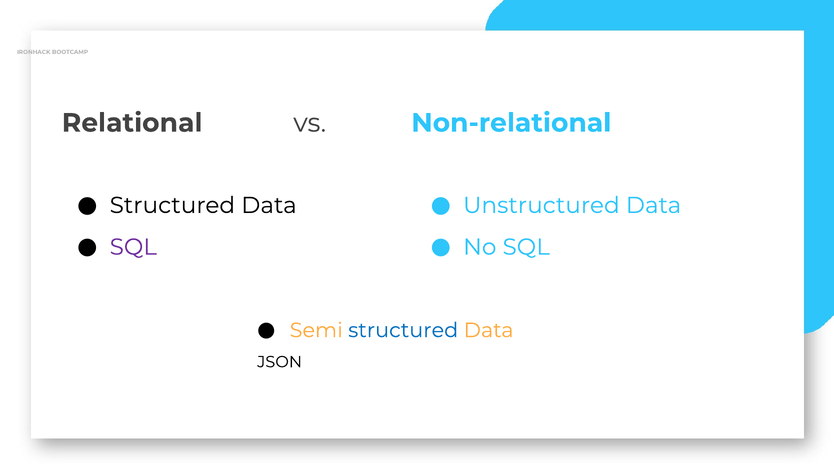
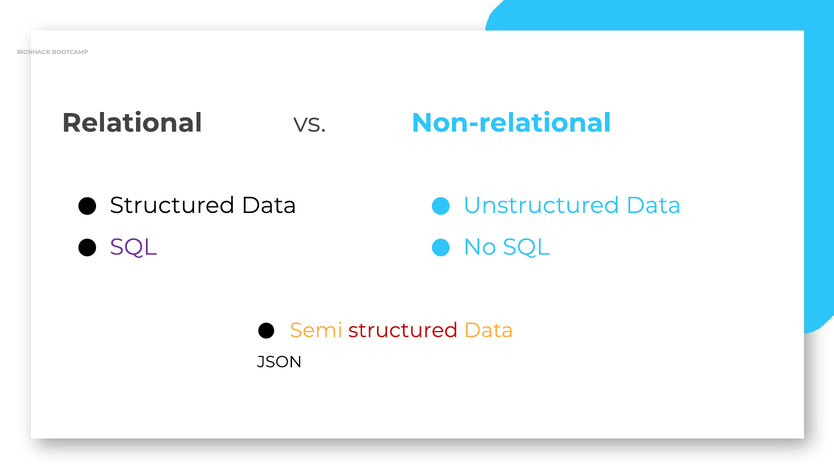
structured colour: blue -> red (403, 330)
